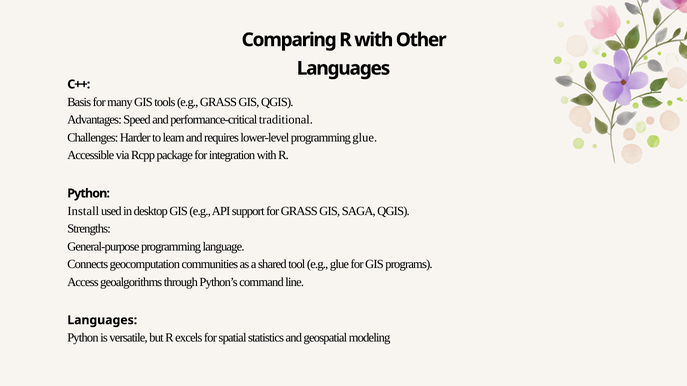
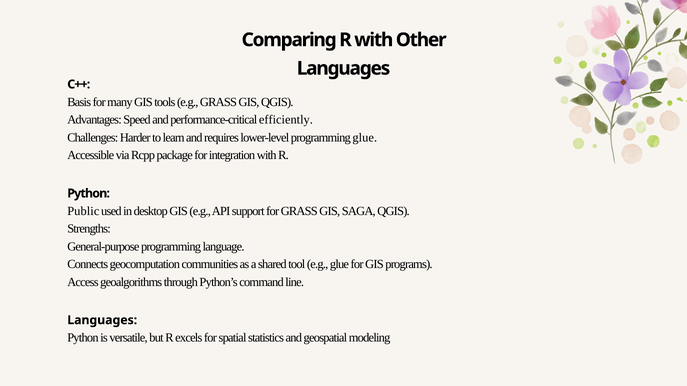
traditional: traditional -> efficiently (286, 120)
Install: Install -> Public (83, 211)
